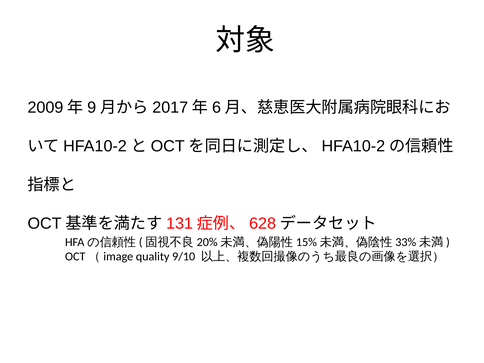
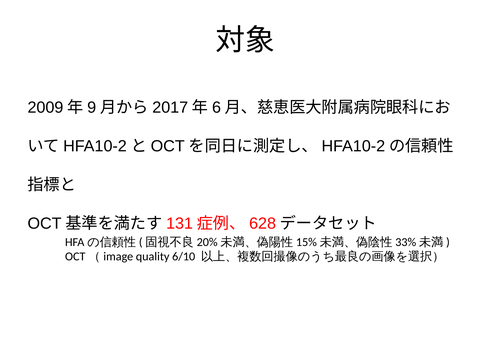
9/10: 9/10 -> 6/10 (184, 257)
